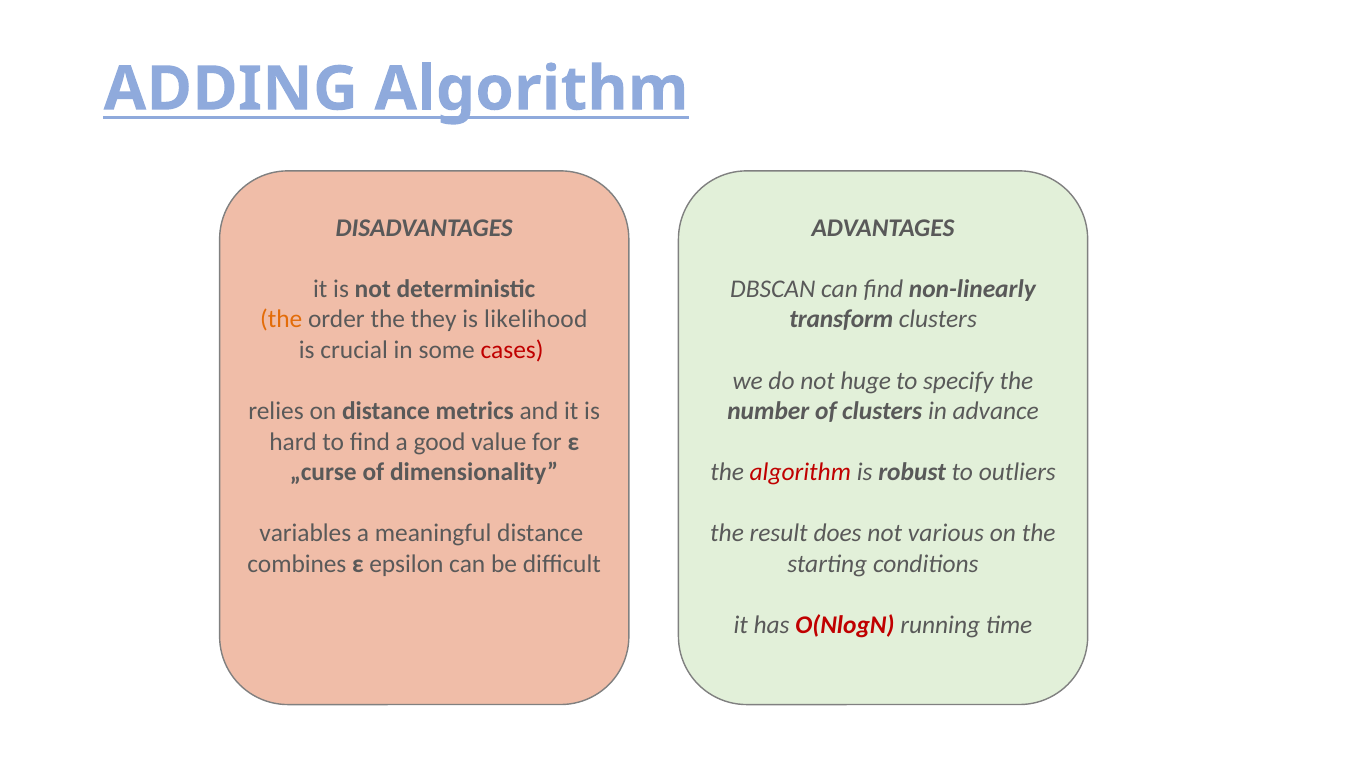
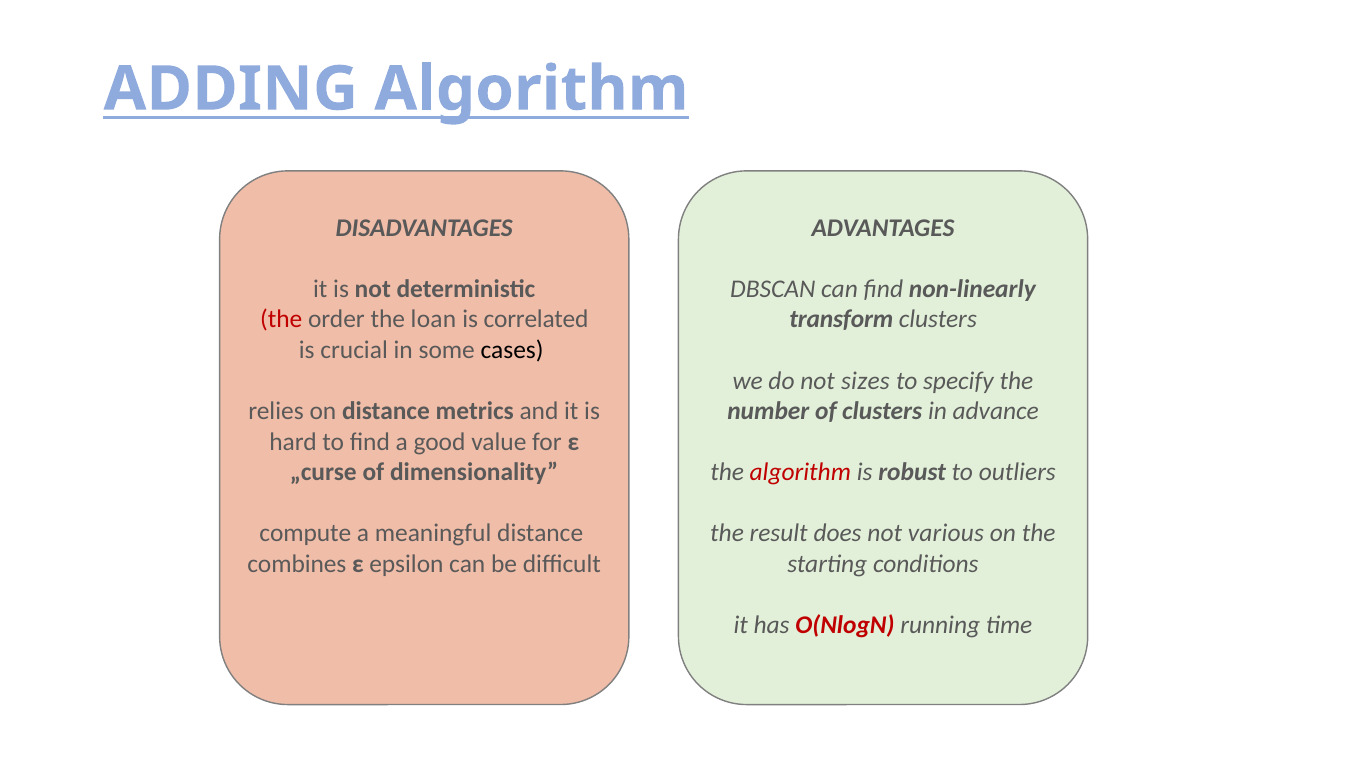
the colour: orange -> red (281, 320)
they: they -> loan (433, 320)
likelihood: likelihood -> correlated (536, 320)
cases colour: red -> black (512, 350)
huge: huge -> sizes (865, 381)
variables: variables -> compute (305, 533)
